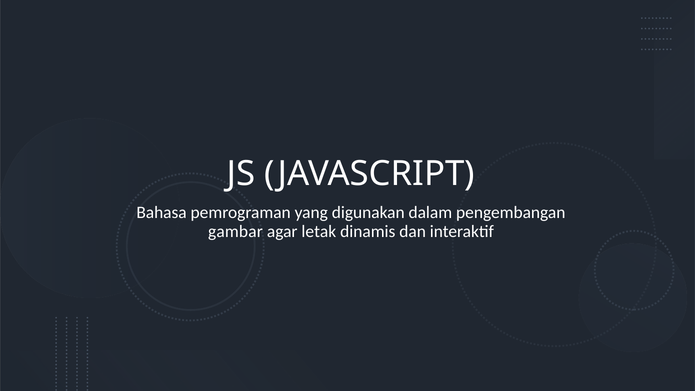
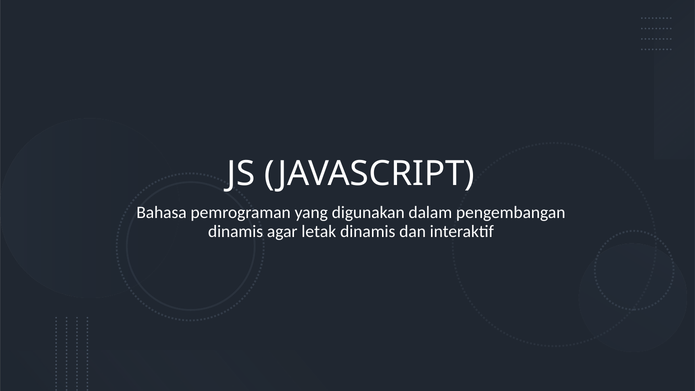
gambar: gambar -> dinamis (236, 231)
